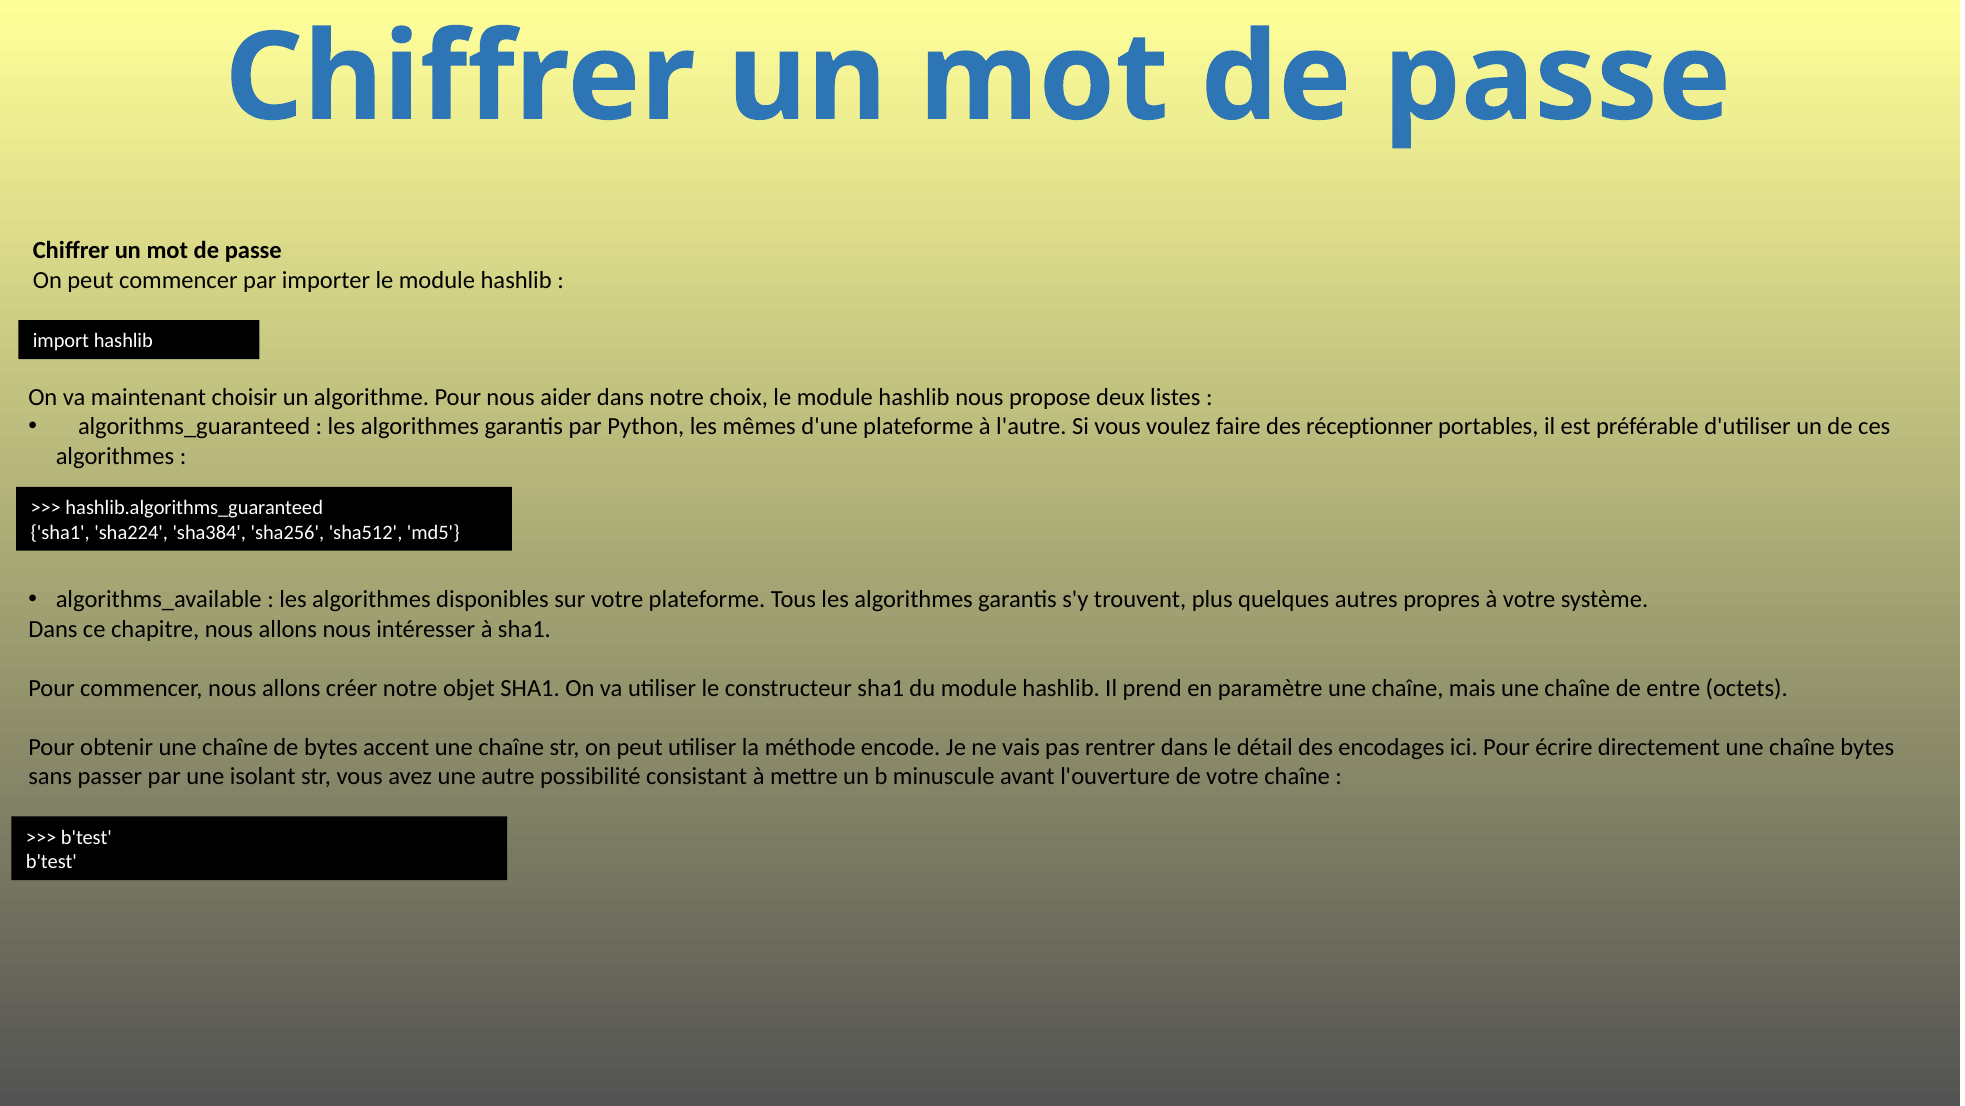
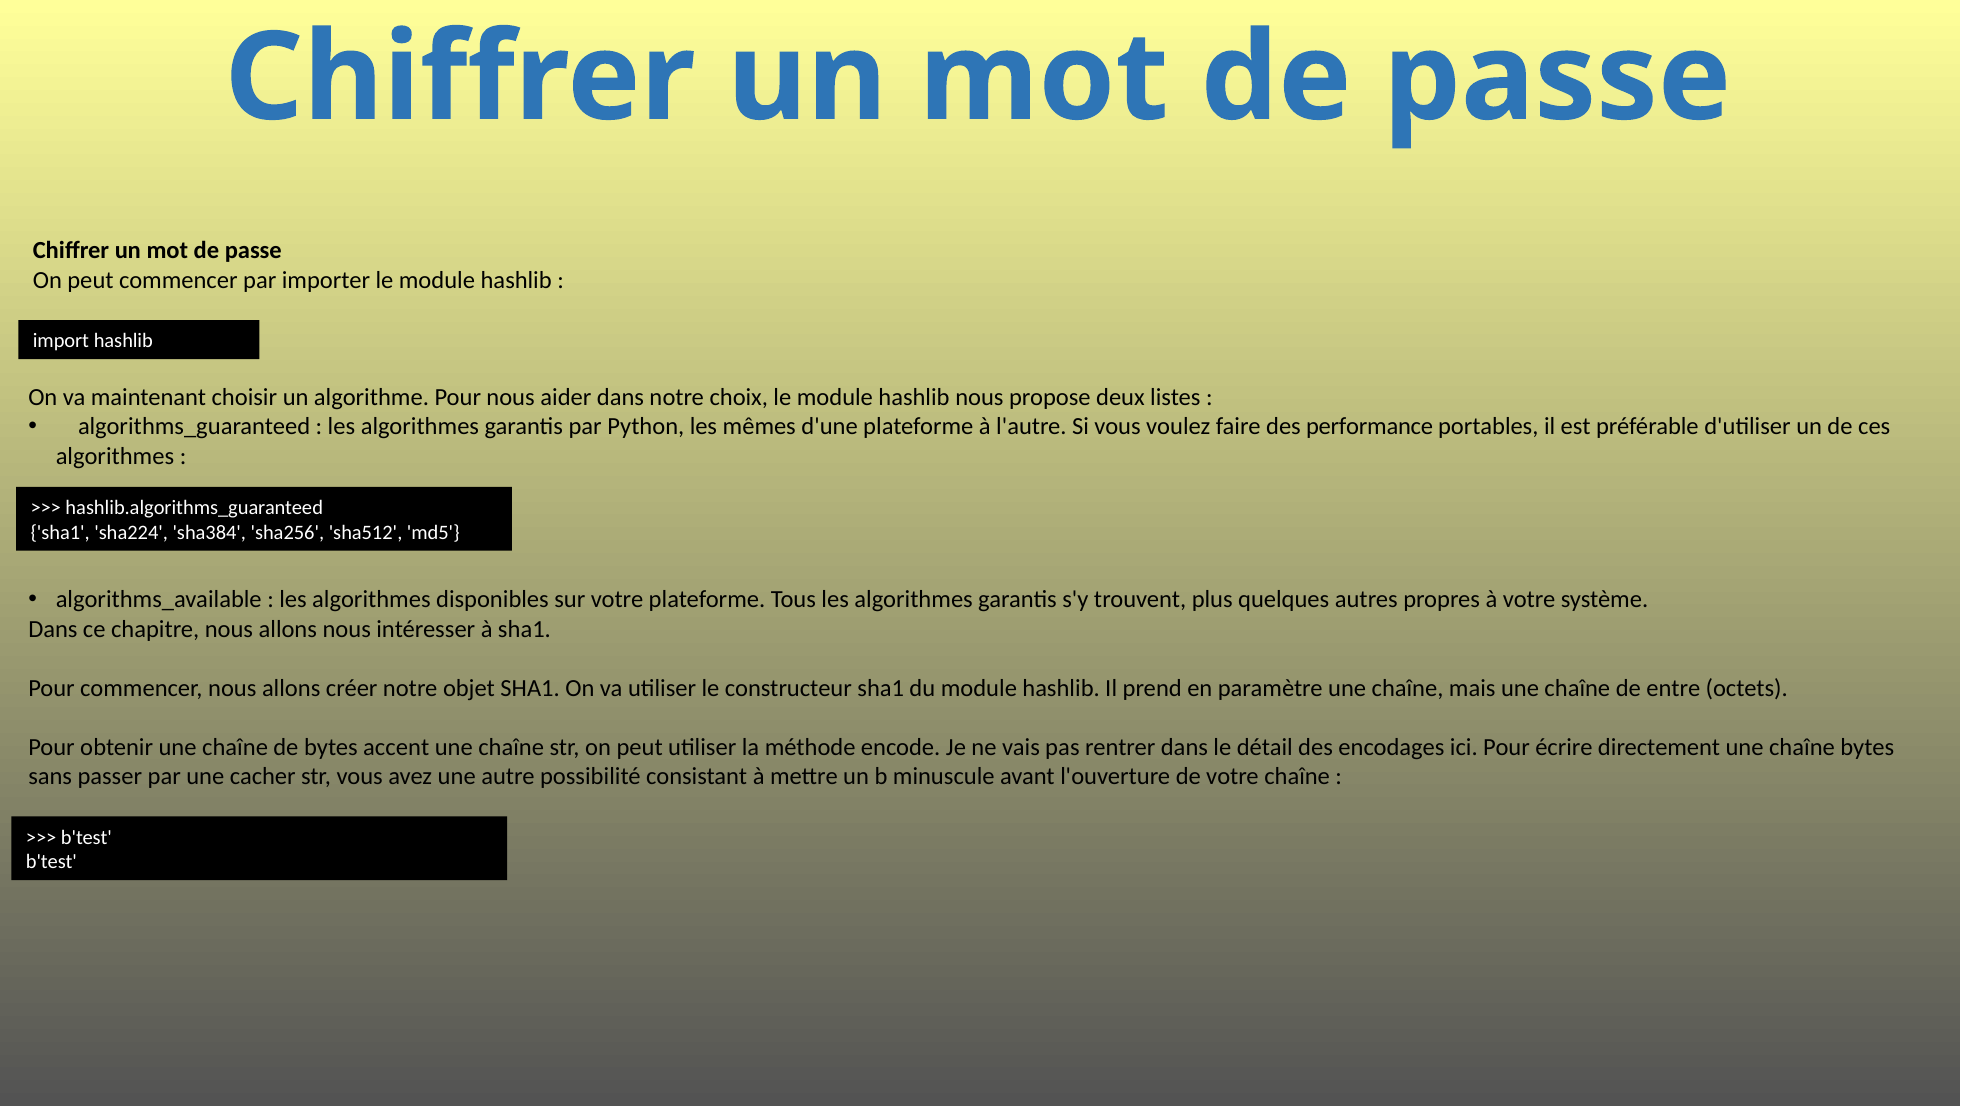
réceptionner: réceptionner -> performance (1370, 426)
isolant: isolant -> cacher (263, 776)
